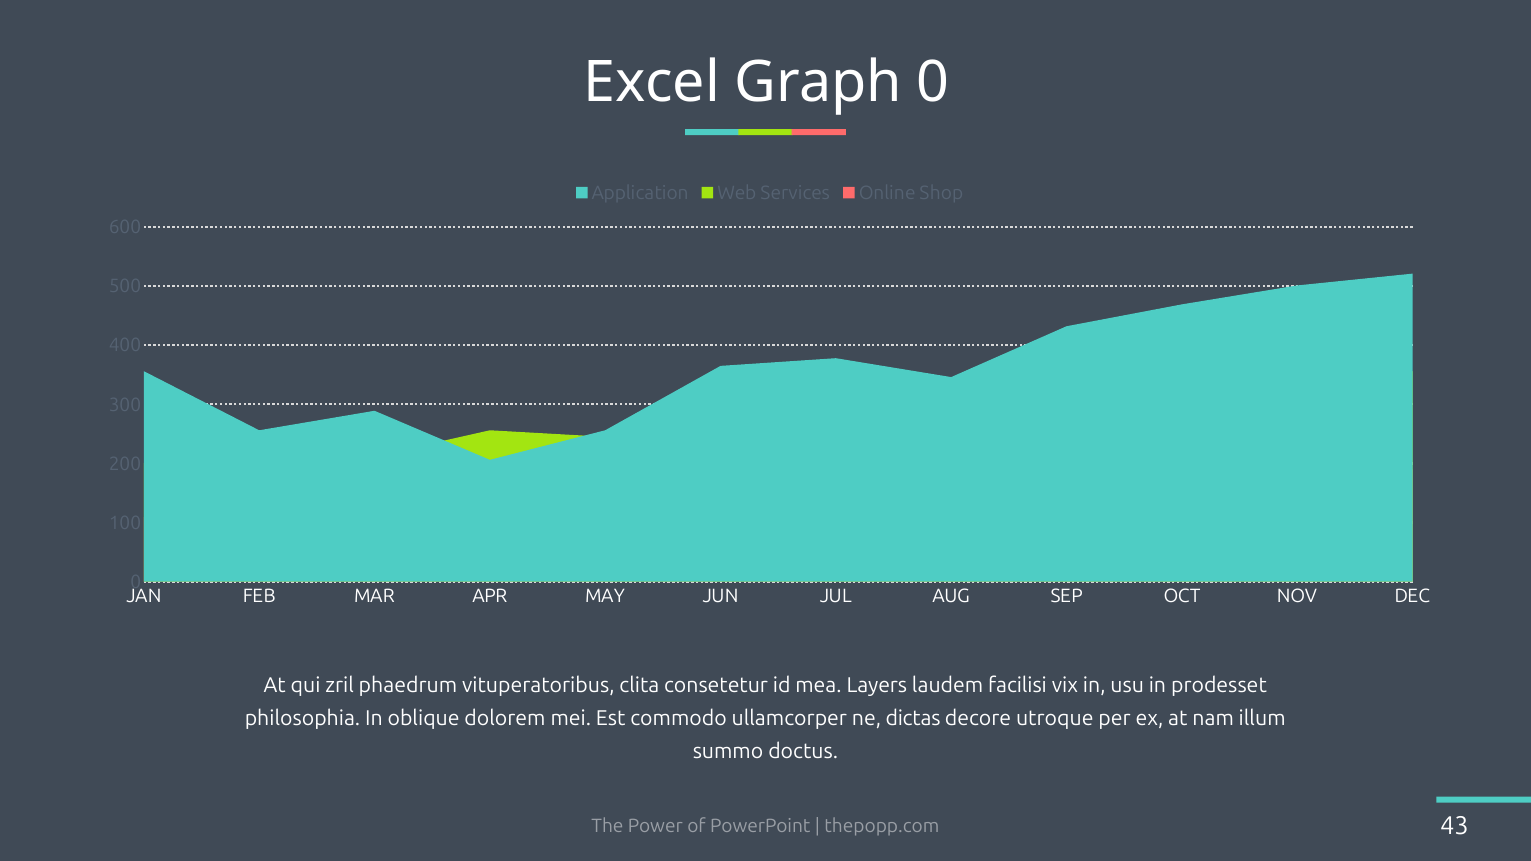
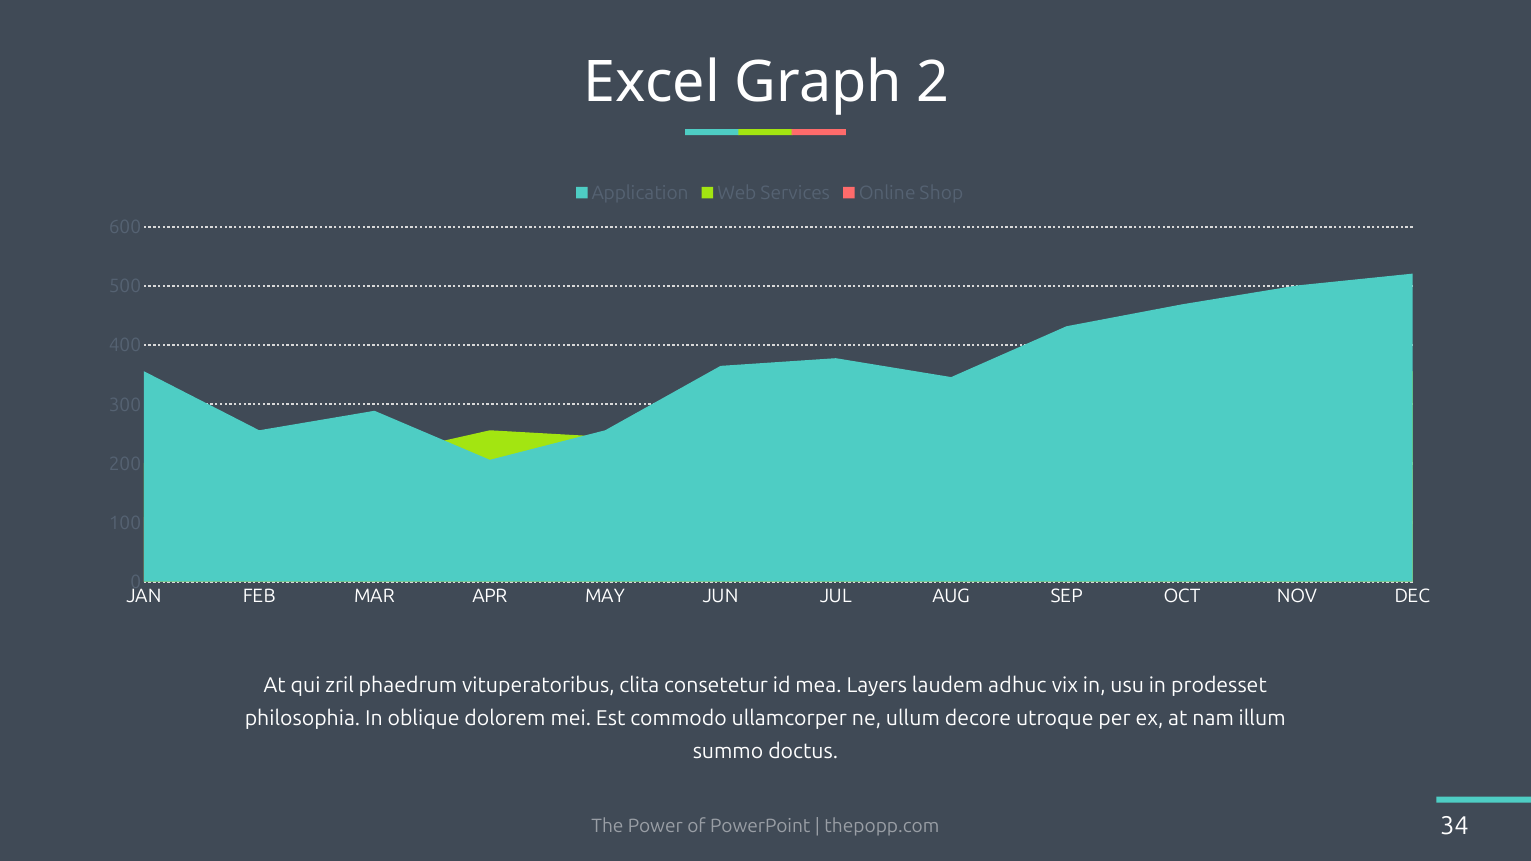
Graph 0: 0 -> 2 (933, 82)
facilisi: facilisi -> adhuc (1017, 685)
dictas: dictas -> ullum (913, 718)
43: 43 -> 34 (1454, 826)
